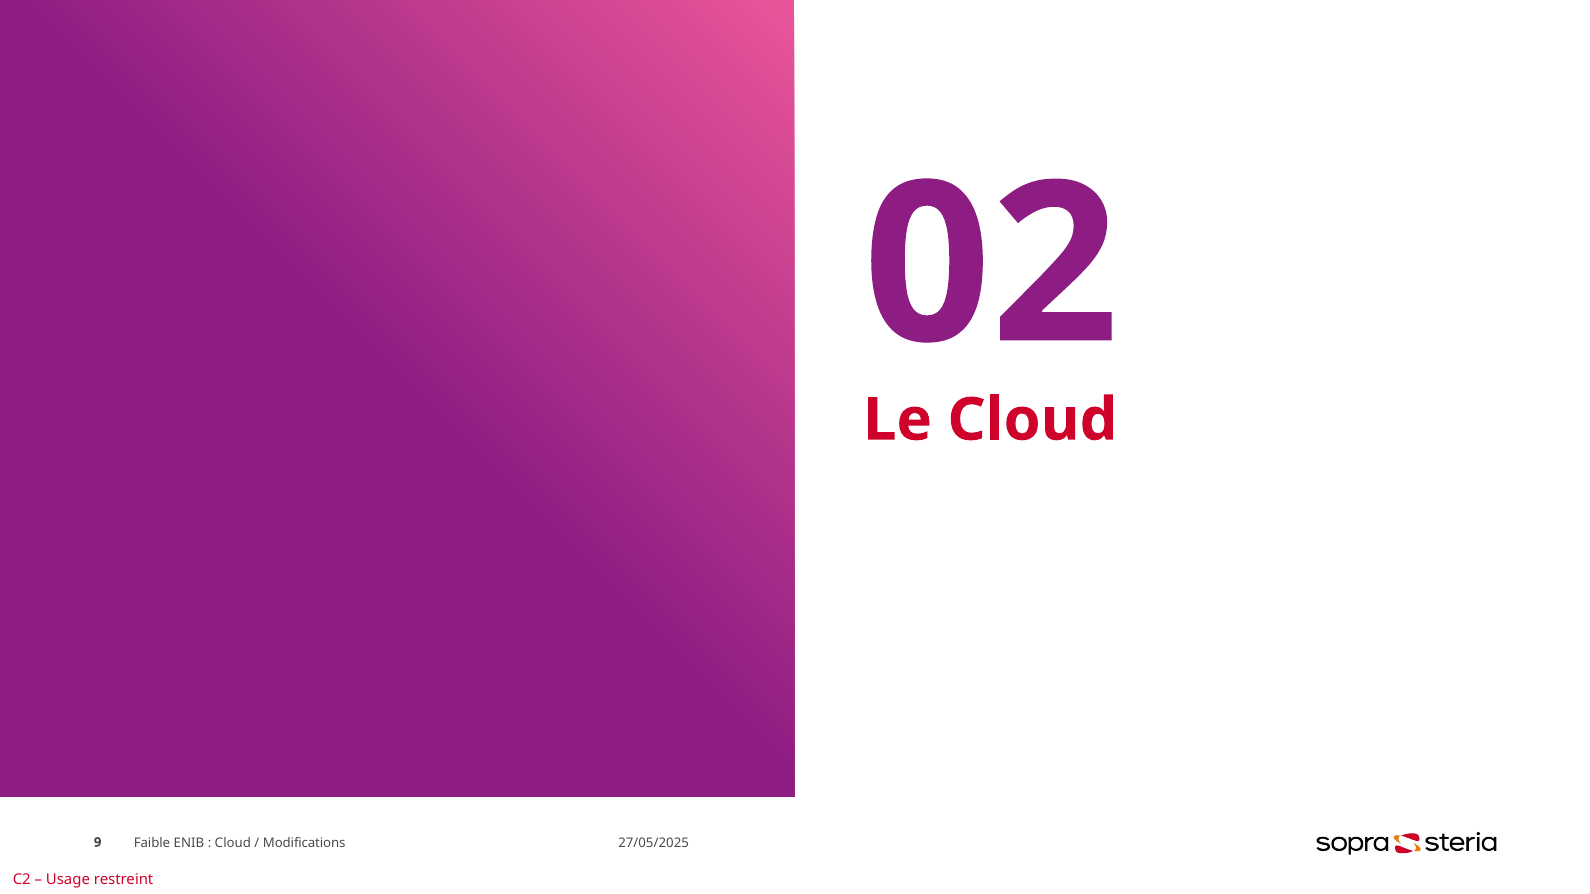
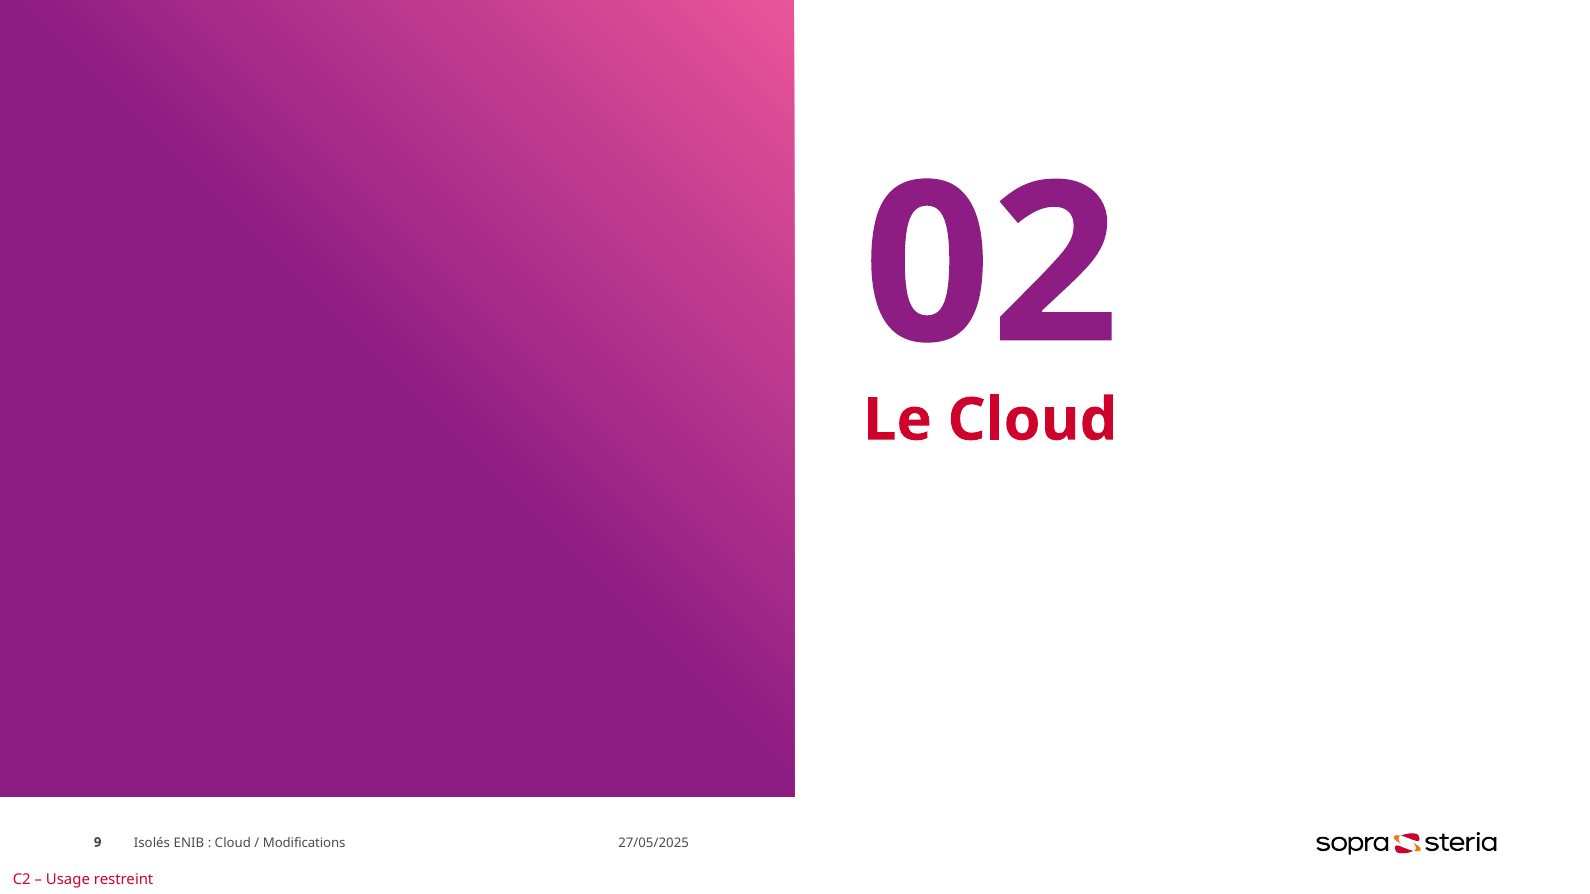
Faible: Faible -> Isolés (152, 844)
